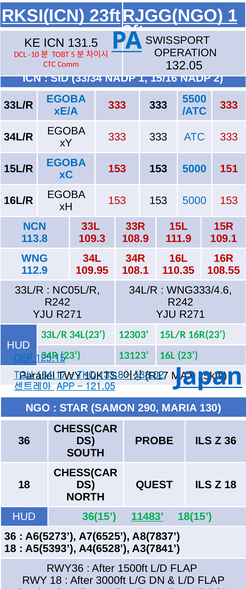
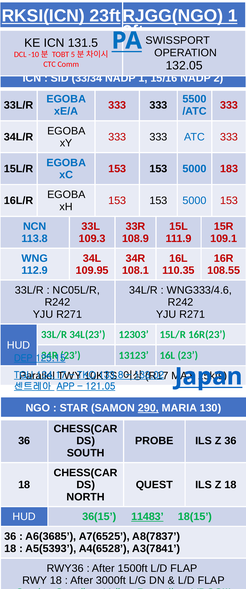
151: 151 -> 183 (229, 169)
290 underline: none -> present (148, 408)
A6(5273: A6(5273 -> A6(3685 (51, 536)
